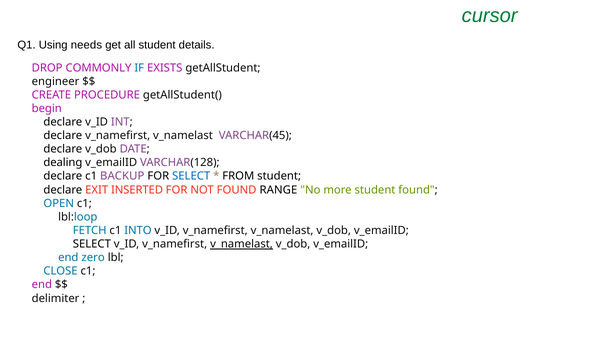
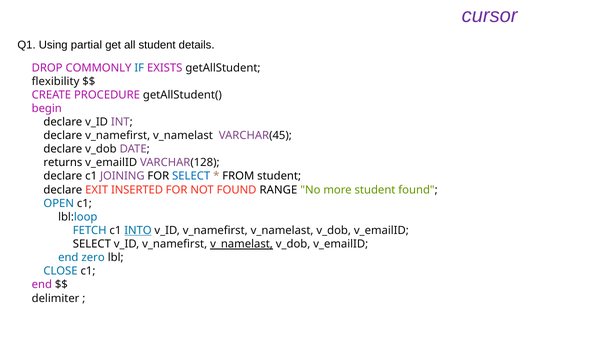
cursor colour: green -> purple (490, 16)
needs: needs -> partial (86, 45)
engineer: engineer -> flexibility (56, 81)
dealing: dealing -> returns (63, 163)
BACKUP: BACKUP -> JOINING (122, 176)
INTO underline: none -> present (138, 231)
